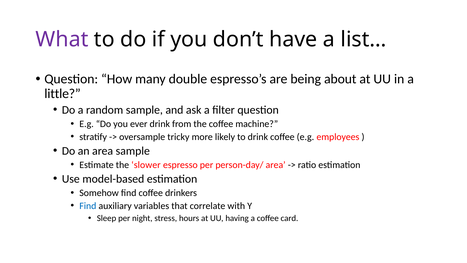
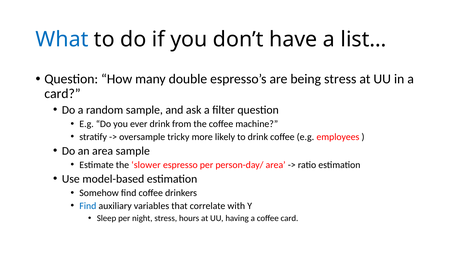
What colour: purple -> blue (62, 39)
being about: about -> stress (340, 79)
little: little -> card (62, 94)
